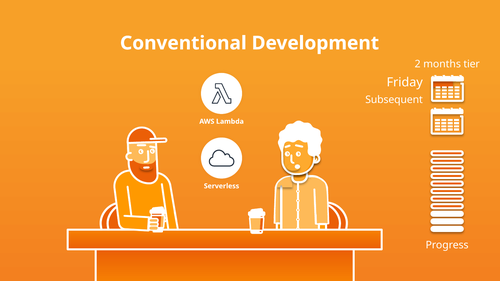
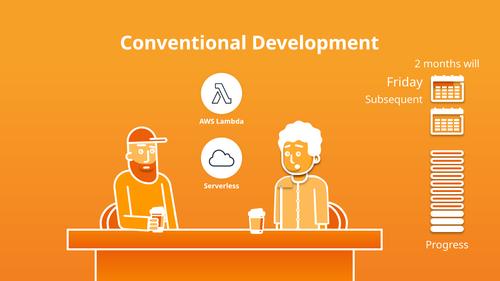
tier: tier -> will (472, 64)
